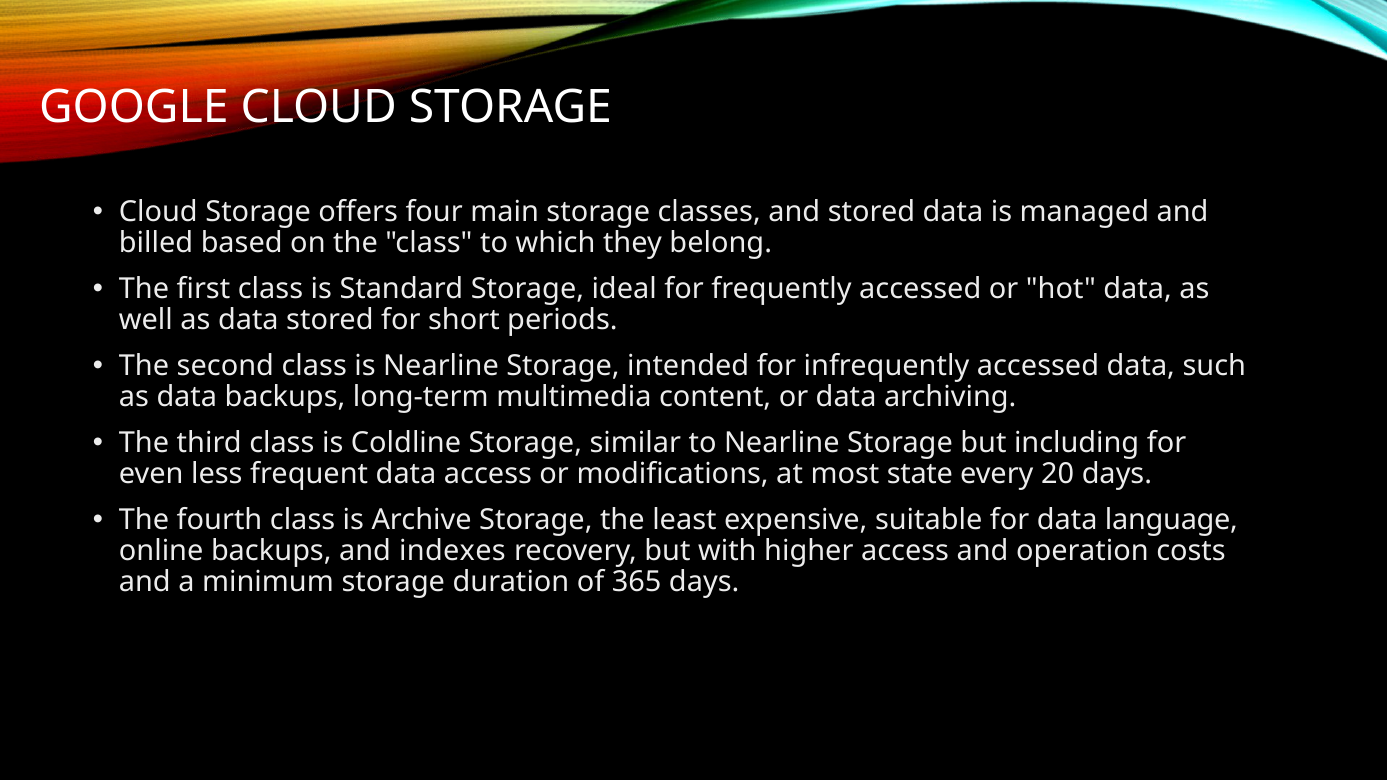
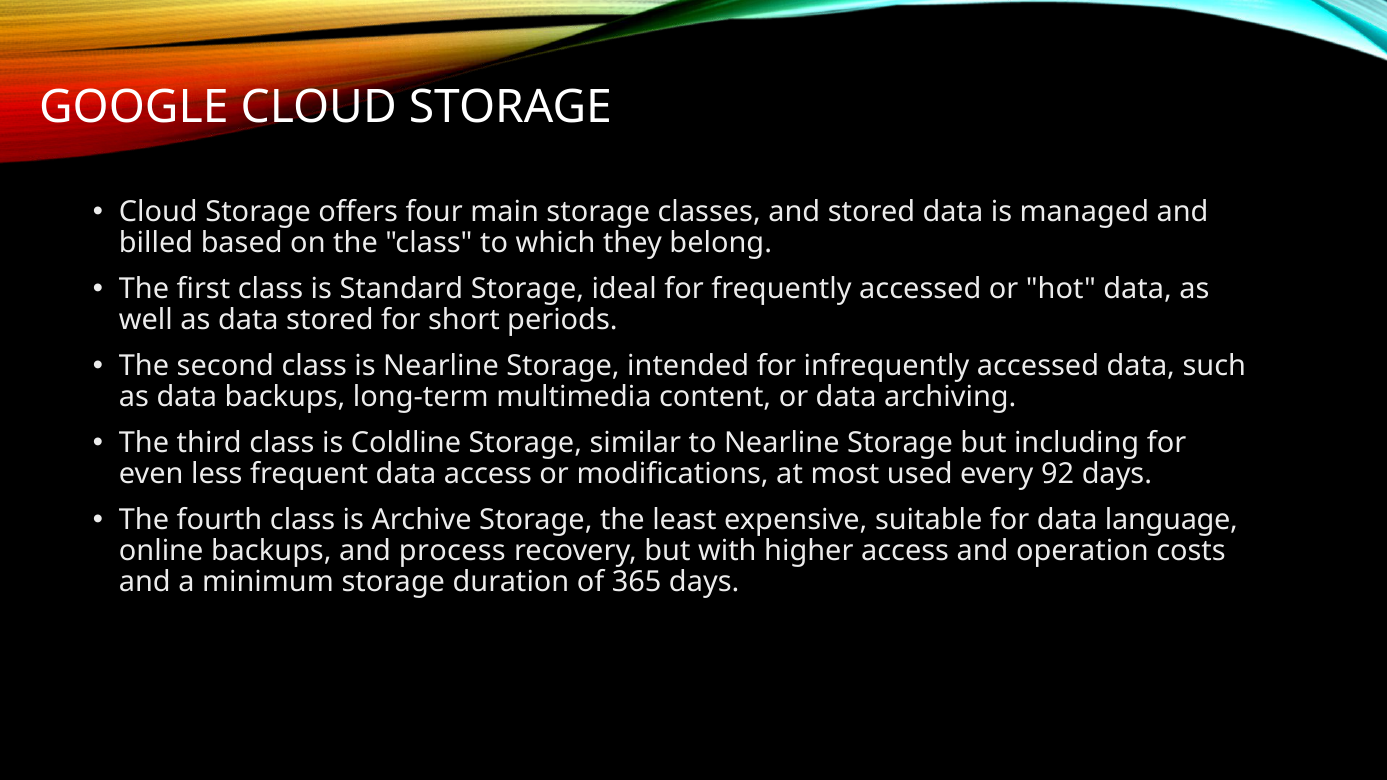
state: state -> used (920, 474)
20: 20 -> 92 (1058, 474)
indexes: indexes -> process (452, 551)
